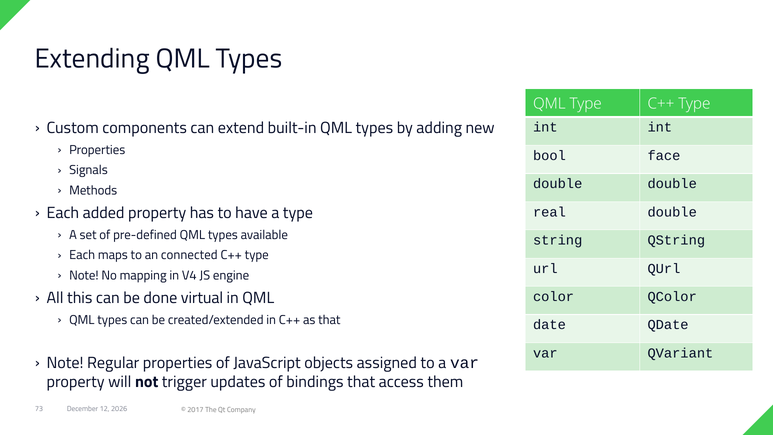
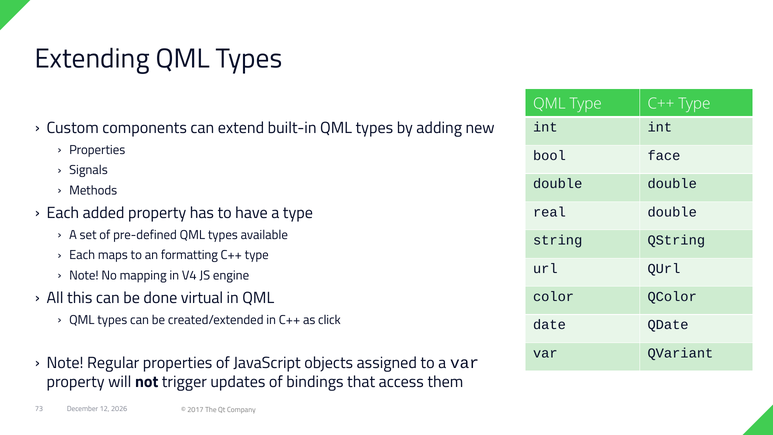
connected: connected -> formatting (189, 255)
as that: that -> click (329, 320)
